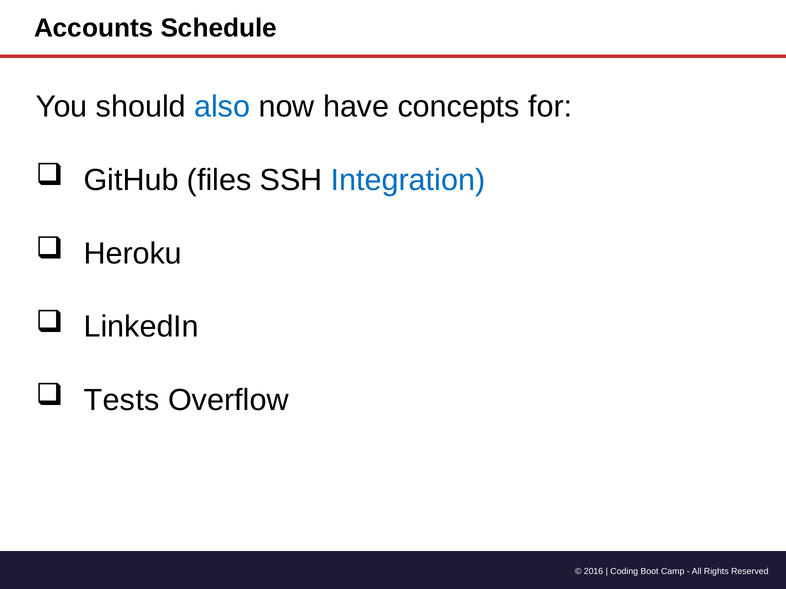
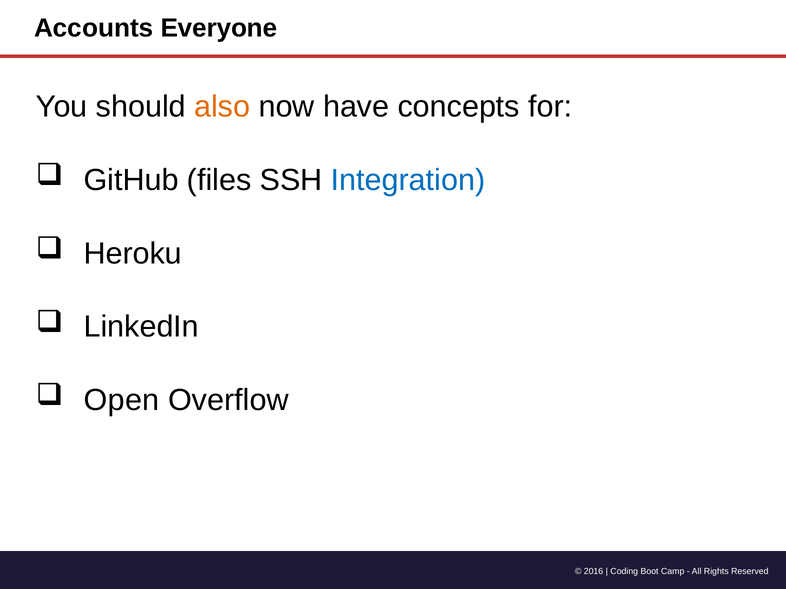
Schedule: Schedule -> Everyone (219, 28)
also colour: blue -> orange (222, 107)
Tests: Tests -> Open (122, 401)
